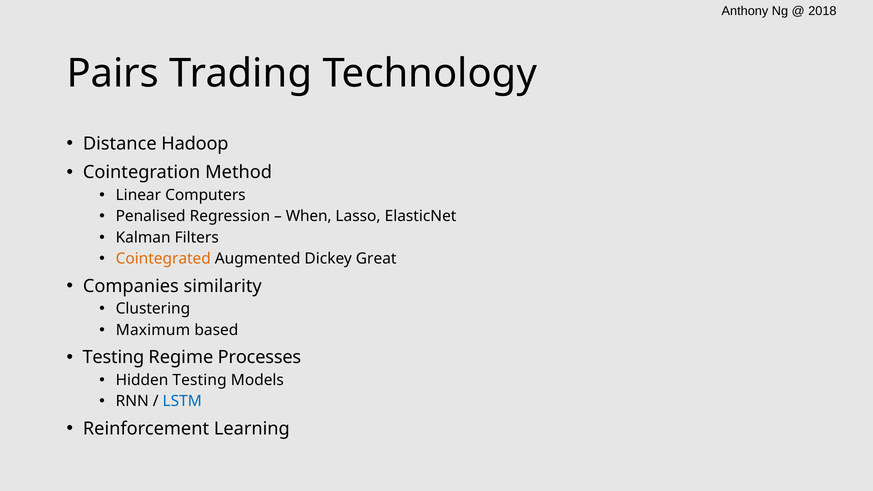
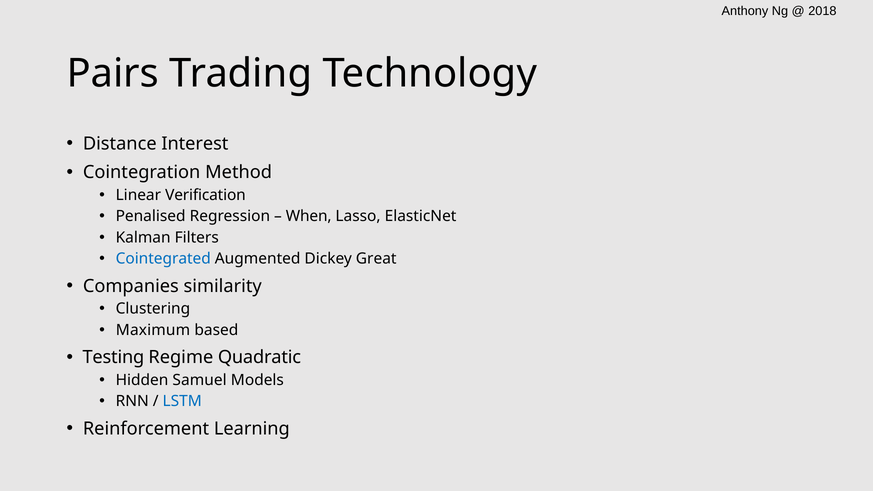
Hadoop: Hadoop -> Interest (195, 144)
Computers: Computers -> Verification (205, 195)
Cointegrated colour: orange -> blue (163, 259)
Processes: Processes -> Quadratic (259, 357)
Hidden Testing: Testing -> Samuel (200, 380)
